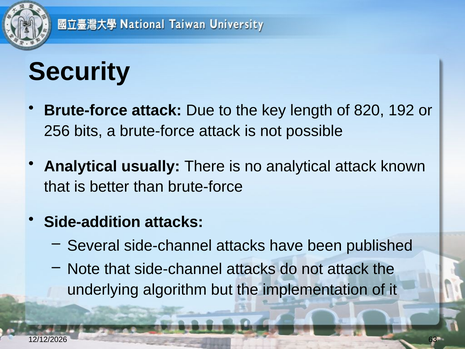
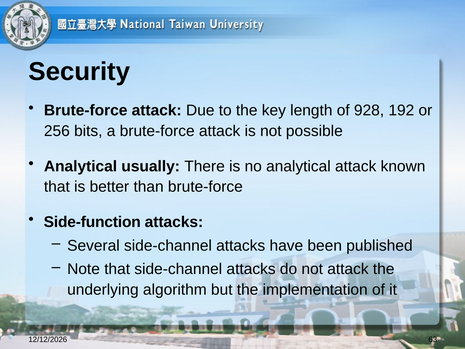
820: 820 -> 928 (369, 110)
Side-addition: Side-addition -> Side-function (92, 222)
